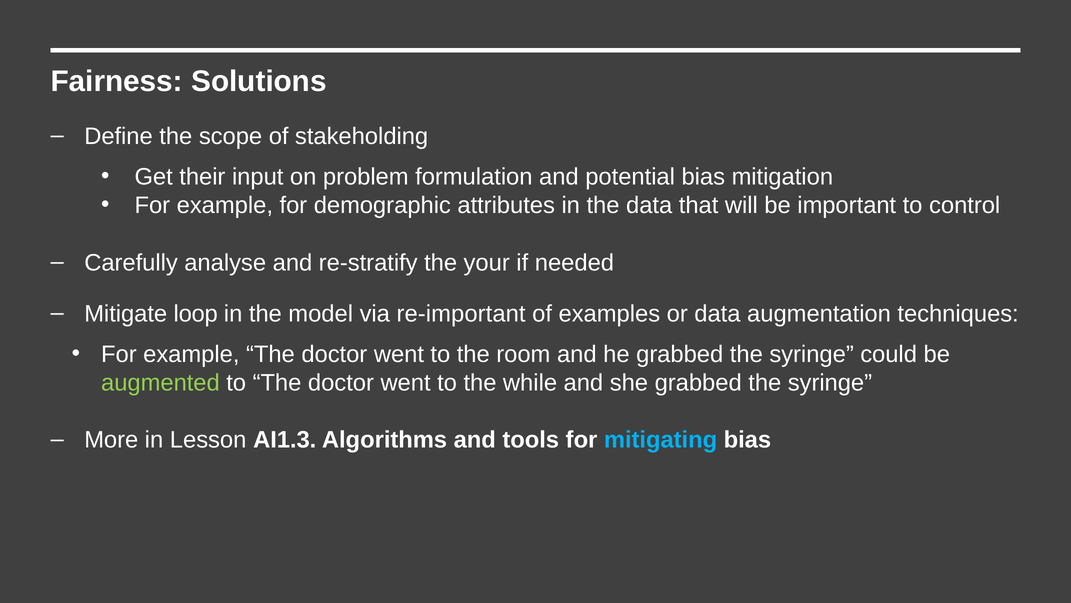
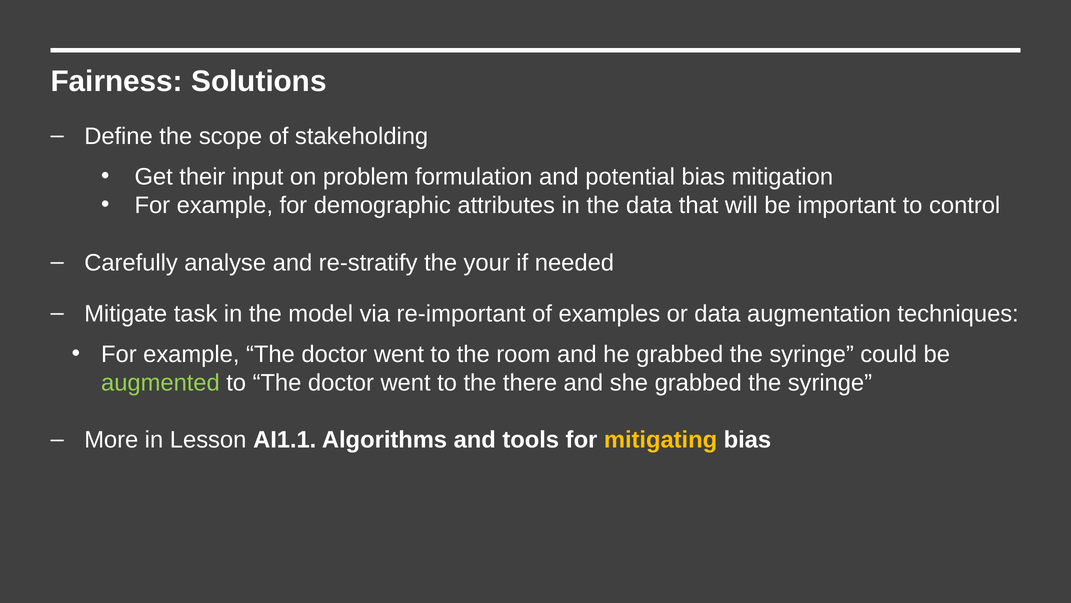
loop: loop -> task (196, 314)
while: while -> there (530, 383)
AI1.3: AI1.3 -> AI1.1 (285, 440)
mitigating colour: light blue -> yellow (661, 440)
